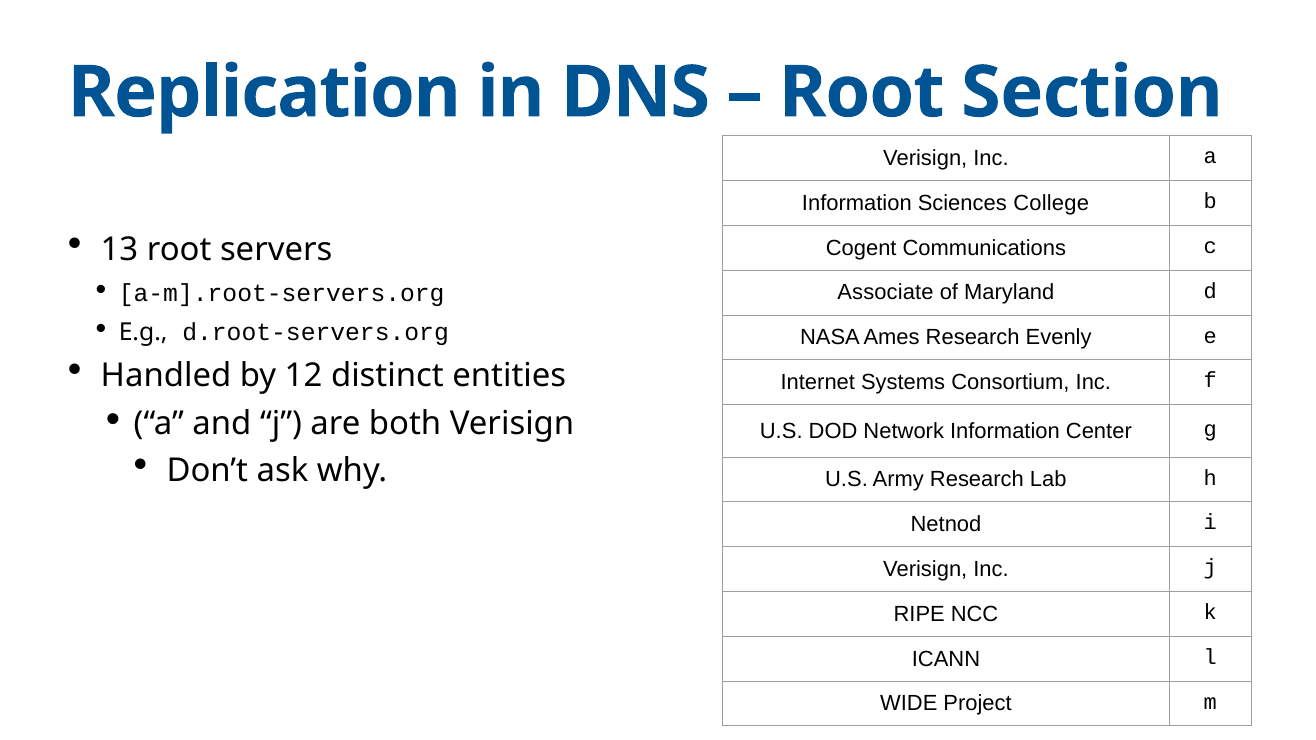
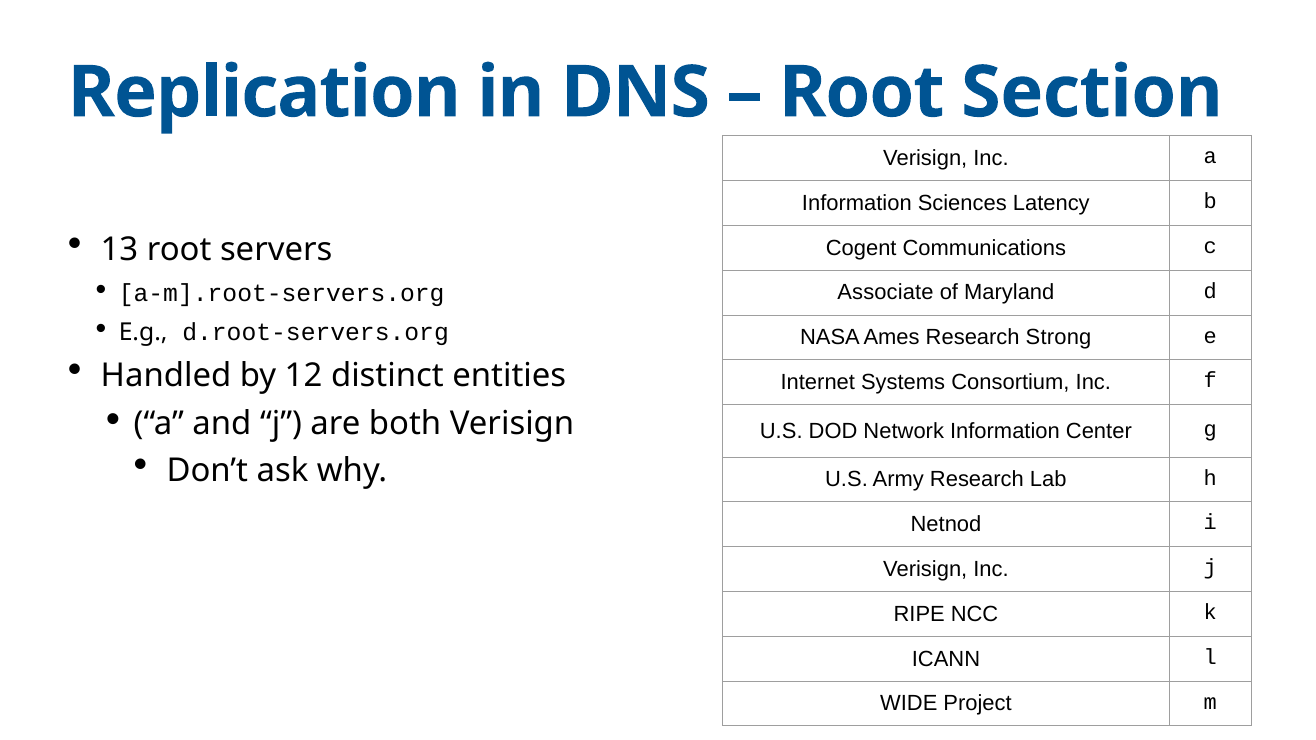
College: College -> Latency (1051, 203)
Evenly: Evenly -> Strong (1059, 338)
